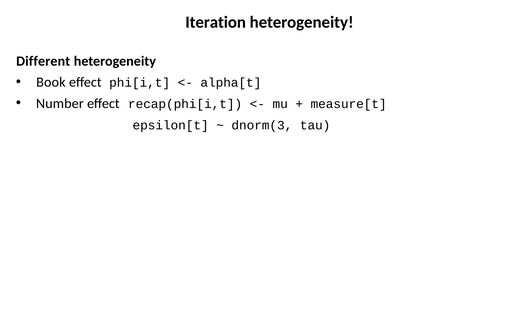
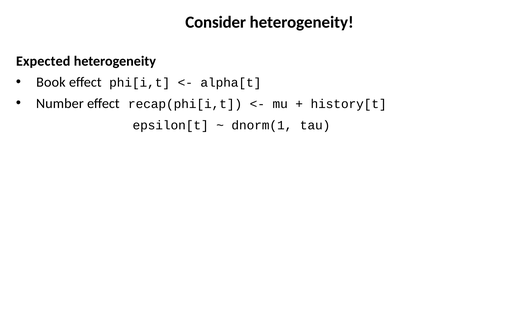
Iteration: Iteration -> Consider (216, 22)
Different: Different -> Expected (43, 61)
measure[t: measure[t -> history[t (349, 104)
dnorm(3: dnorm(3 -> dnorm(1 (262, 125)
